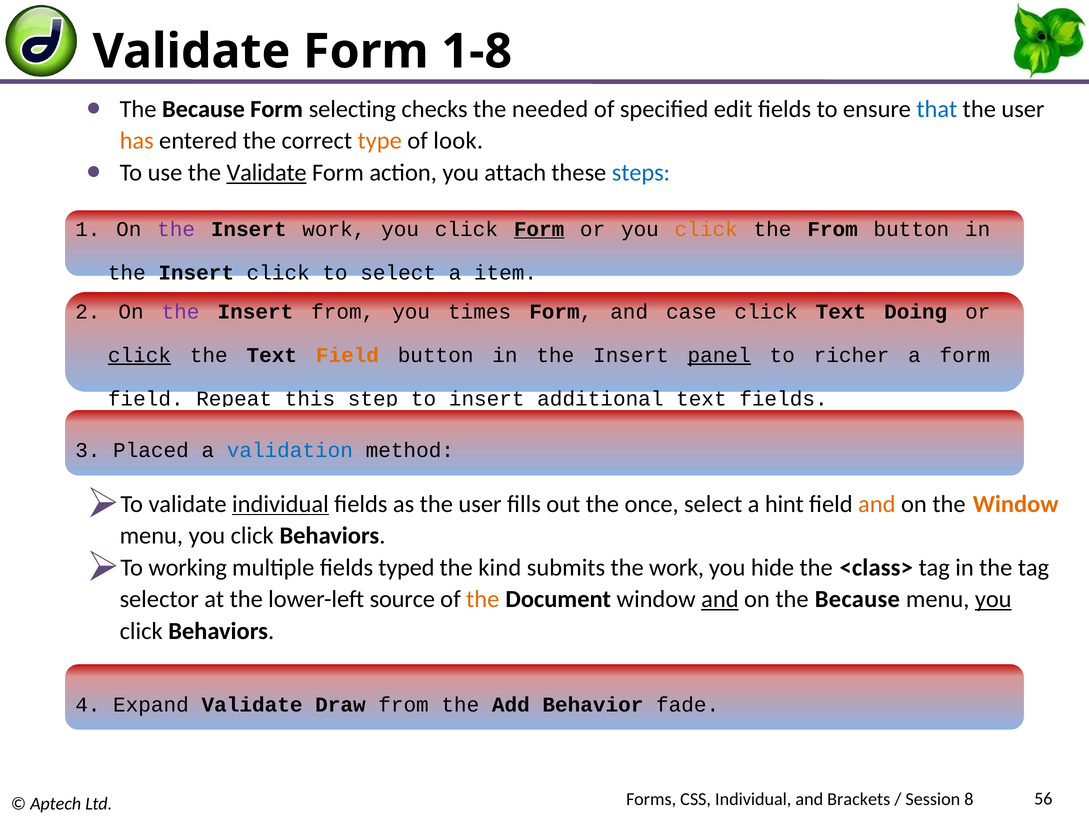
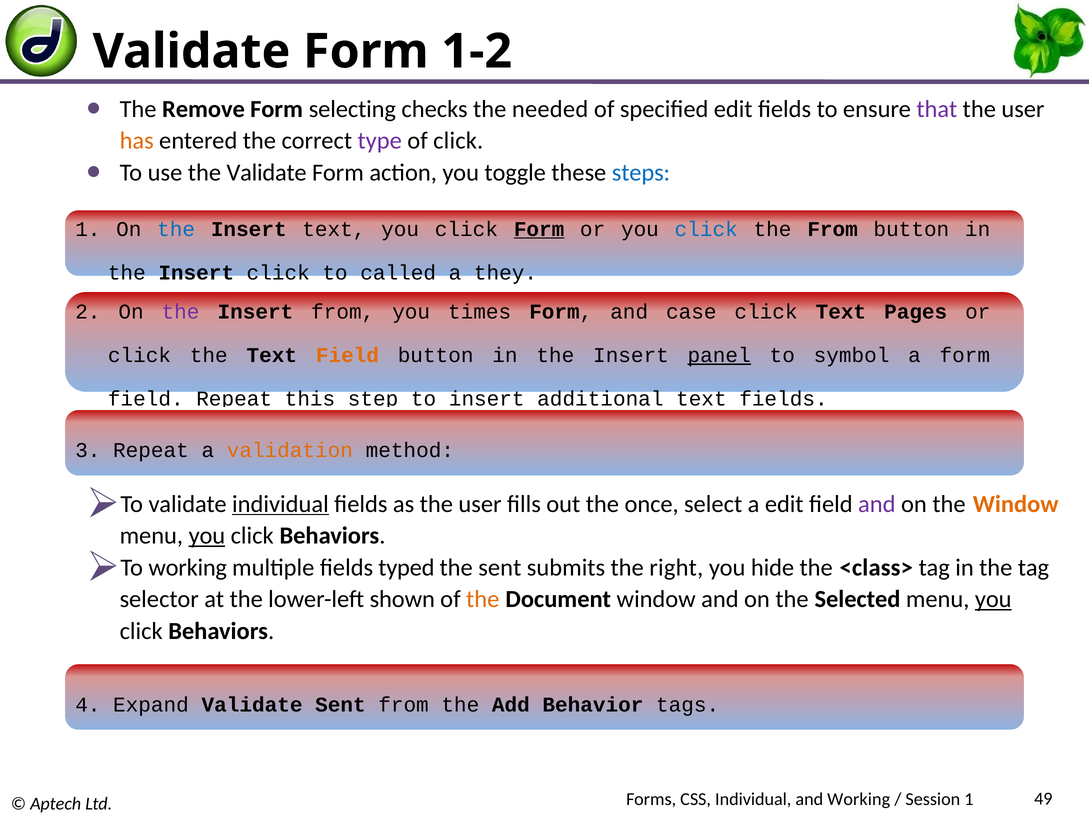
1-8: 1-8 -> 1-2 (477, 51)
Because: Because -> Remove (203, 109)
that colour: blue -> purple (937, 109)
type colour: orange -> purple (380, 141)
of look: look -> click (458, 141)
Validate underline: present -> none (267, 173)
attach: attach -> toggle (515, 173)
the colour: purple -> blue (176, 229)
Insert work: work -> text (334, 229)
click colour: orange -> blue (706, 229)
to select: select -> called (398, 273)
item: item -> they (506, 273)
Doing: Doing -> Pages (916, 312)
click underline: present -> none (140, 355)
richer: richer -> symbol (852, 355)
3 Placed: Placed -> Repeat (151, 450)
validation colour: blue -> orange (290, 450)
a hint: hint -> edit (784, 504)
and colour: orange -> purple (877, 504)
you underline: none -> present (207, 536)
the kind: kind -> sent (500, 567)
the work: work -> right (676, 567)
source: source -> shown (402, 599)
and underline: present -> none (720, 599)
on the Because: Because -> Selected (858, 599)
Validate Draw: Draw -> Sent (340, 705)
fade: fade -> tags (688, 705)
and Brackets: Brackets -> Working (859, 799)
Session 8: 8 -> 1 (969, 799)
56: 56 -> 49 (1043, 799)
